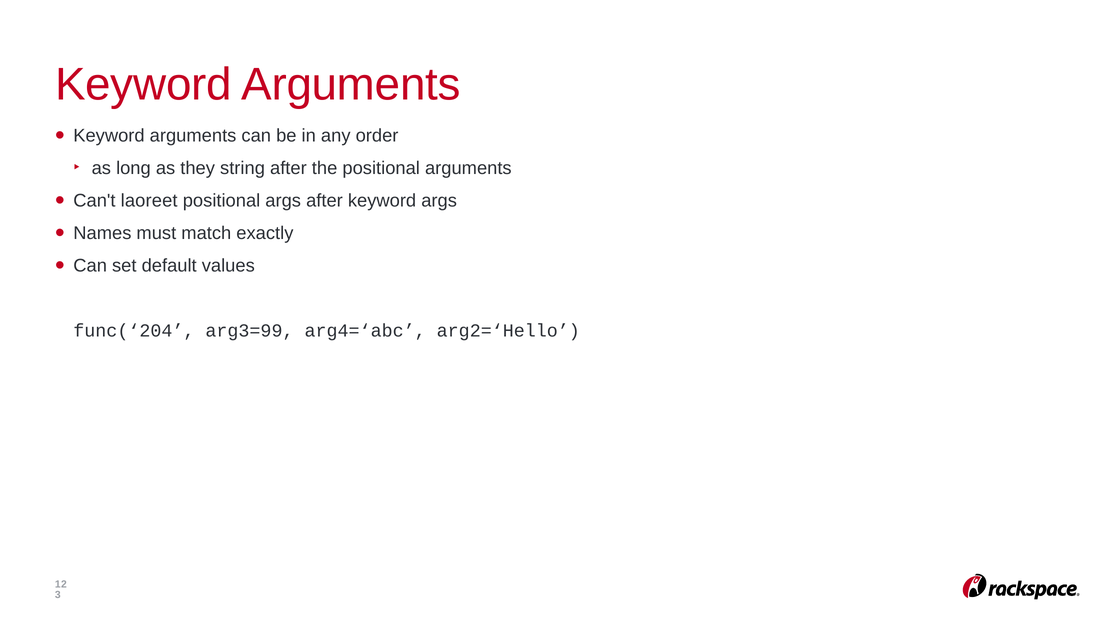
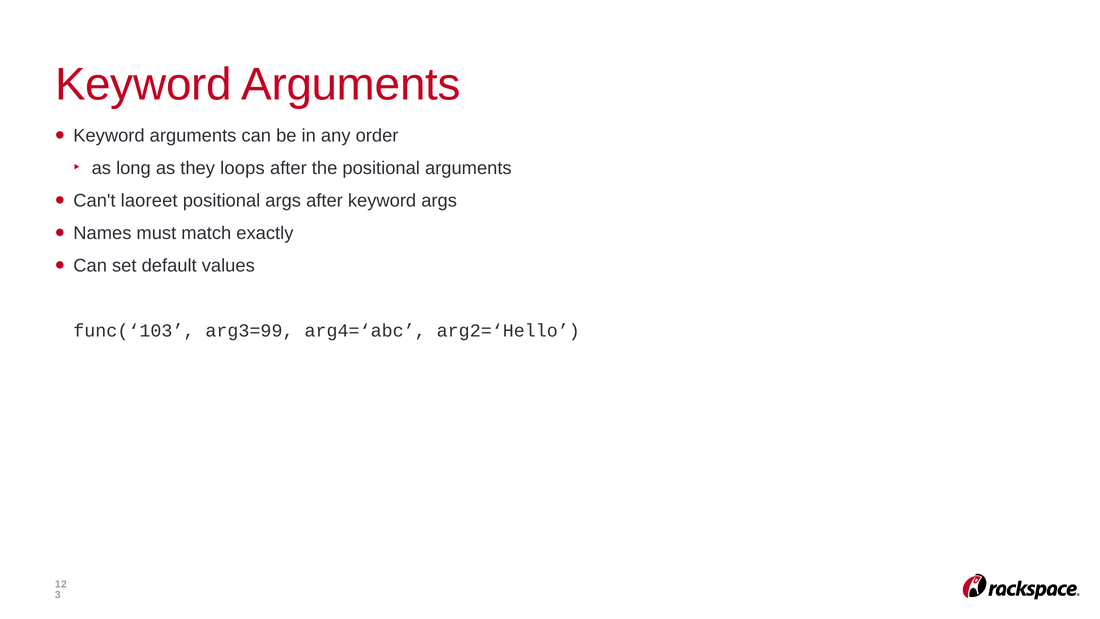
string: string -> loops (242, 168)
func(‘204: func(‘204 -> func(‘103 (134, 330)
